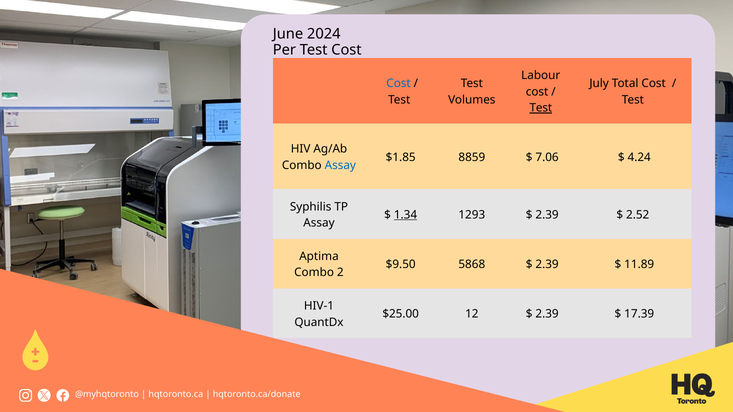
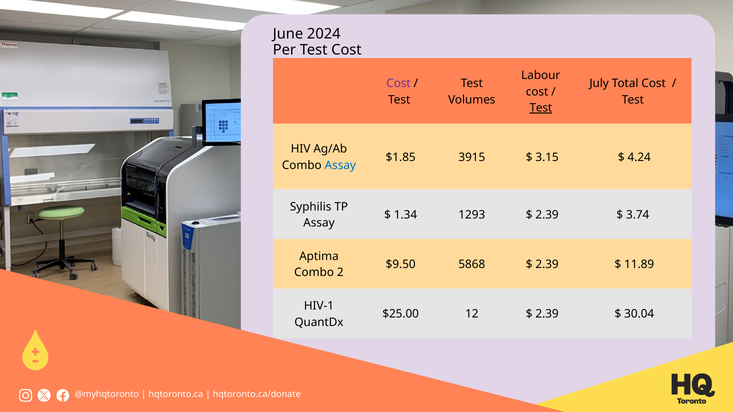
Cost colour: blue -> purple (399, 84)
8859: 8859 -> 3915 (472, 157)
7.06: 7.06 -> 3.15 (547, 157)
1.34 underline: present -> none (406, 215)
2.52: 2.52 -> 3.74 (638, 215)
17.39: 17.39 -> 30.04 (639, 314)
